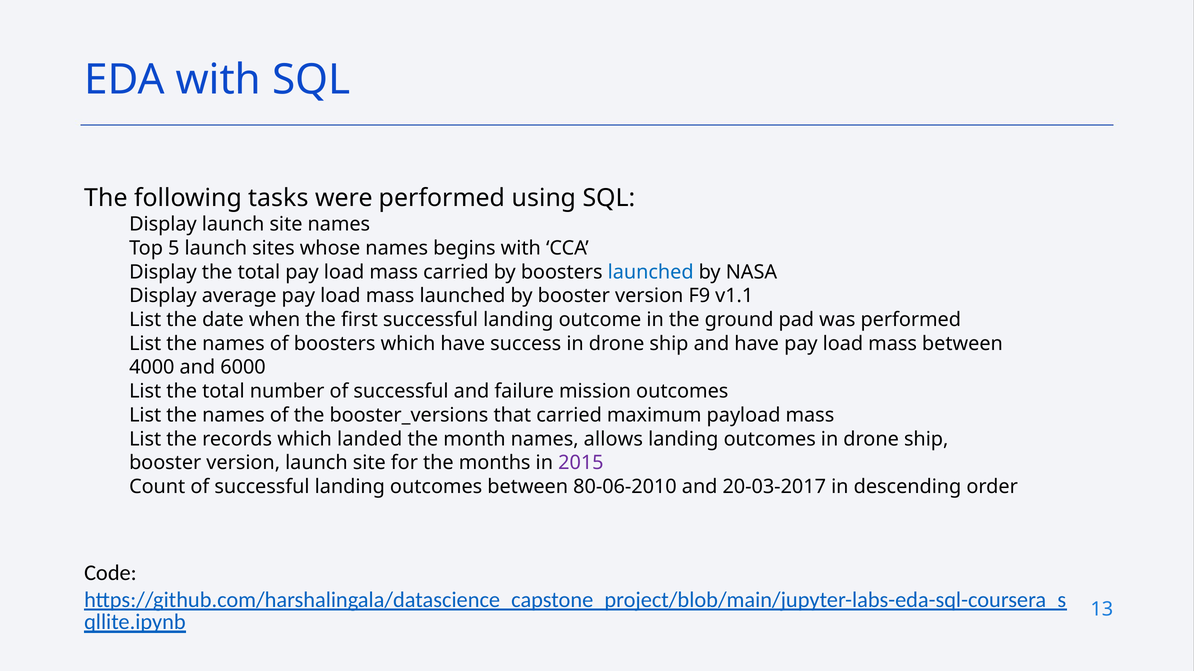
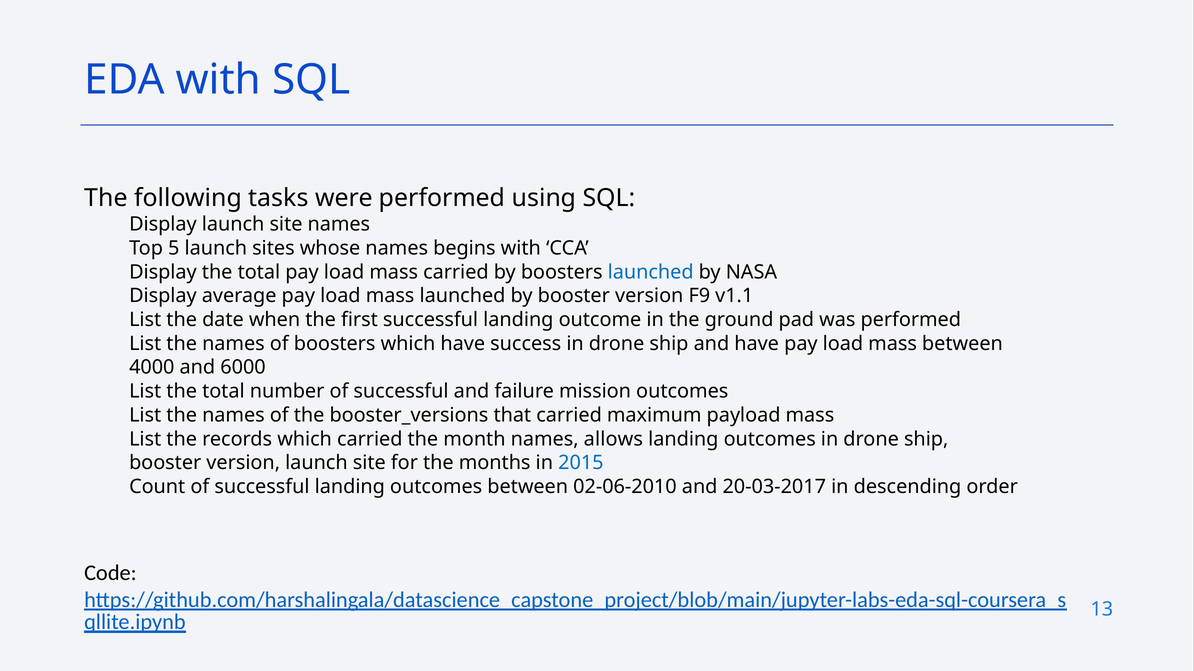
which landed: landed -> carried (370, 439)
2015 colour: purple -> blue (581, 463)
80-06-2010: 80-06-2010 -> 02-06-2010 (625, 487)
